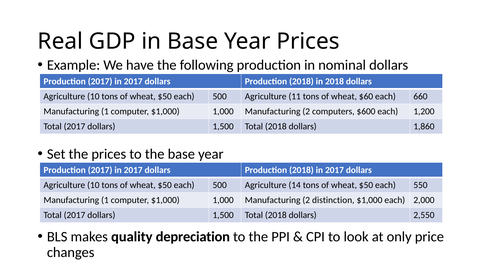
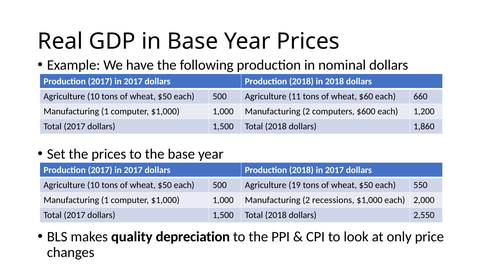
14: 14 -> 19 (295, 185)
distinction: distinction -> recessions (333, 200)
